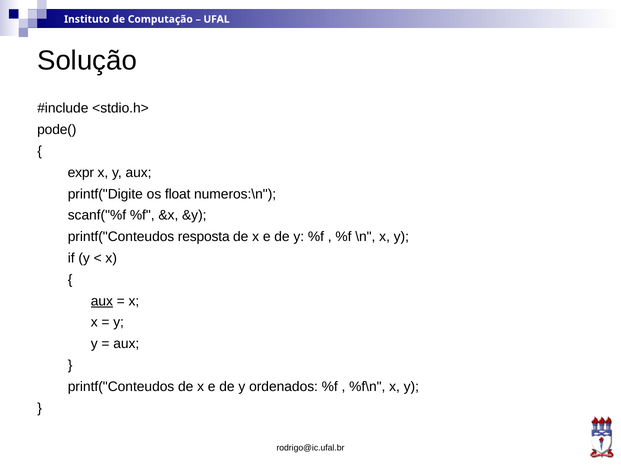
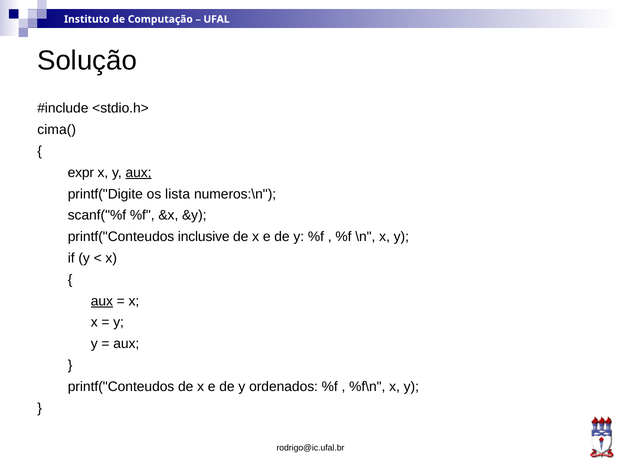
pode(: pode( -> cima( (57, 130)
aux underline: none -> present (139, 172)
float: float -> lista (178, 194)
resposta: resposta -> inclusive (204, 237)
